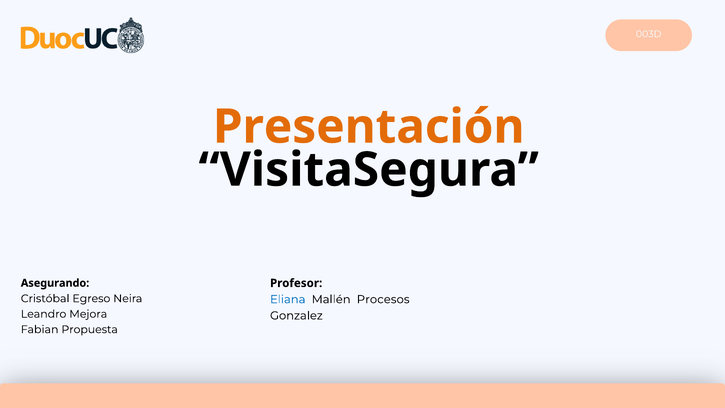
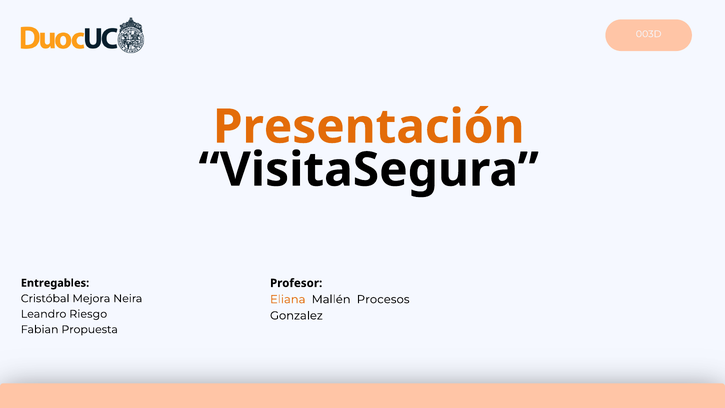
Asegurando: Asegurando -> Entregables (55, 283)
Egreso: Egreso -> Mejora (91, 298)
Eliana colour: blue -> orange (288, 299)
Mejora: Mejora -> Riesgo (88, 314)
